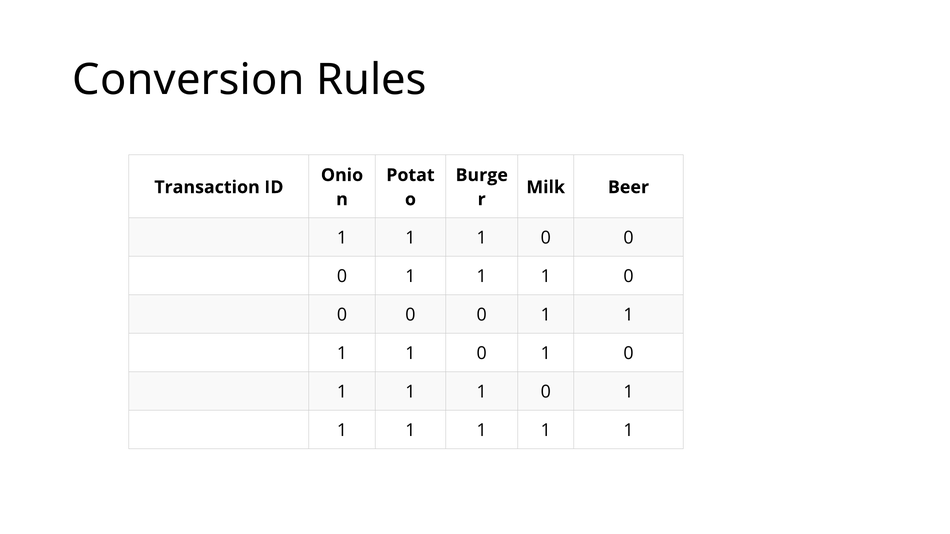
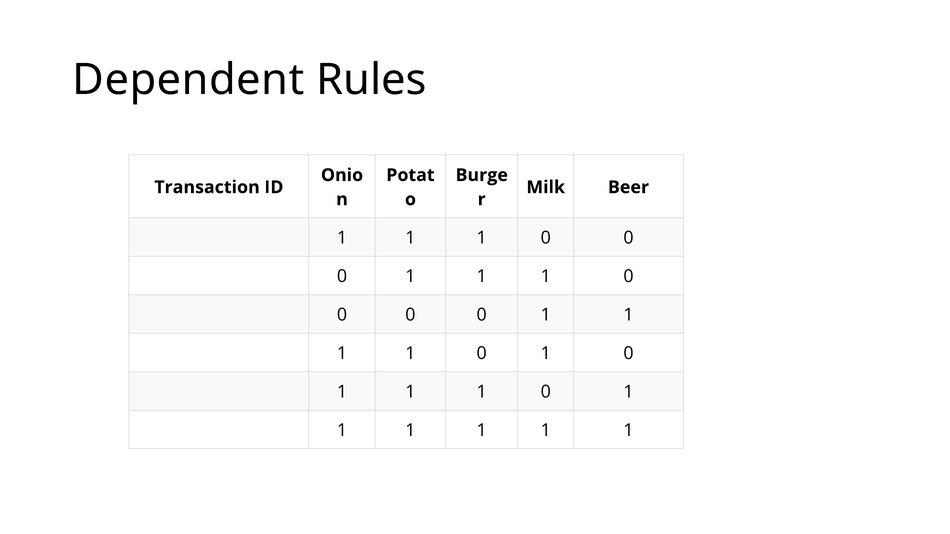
Conversion: Conversion -> Dependent (188, 80)
